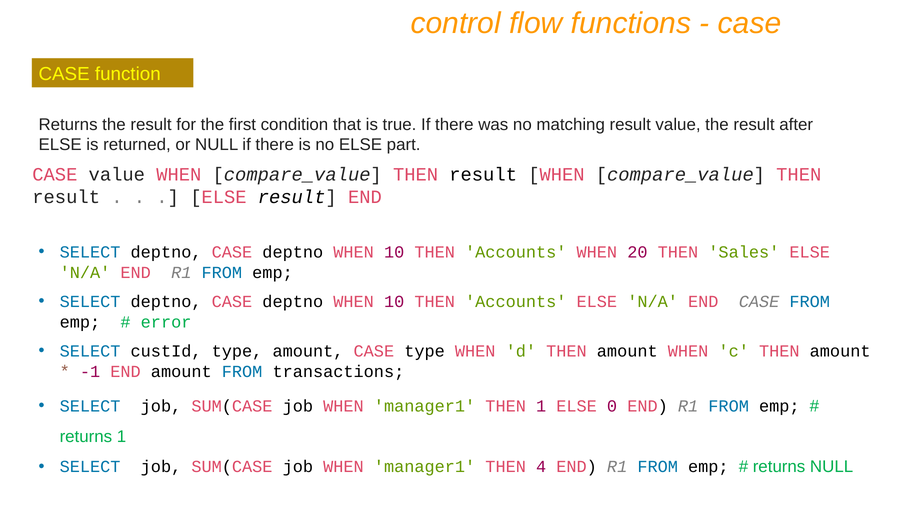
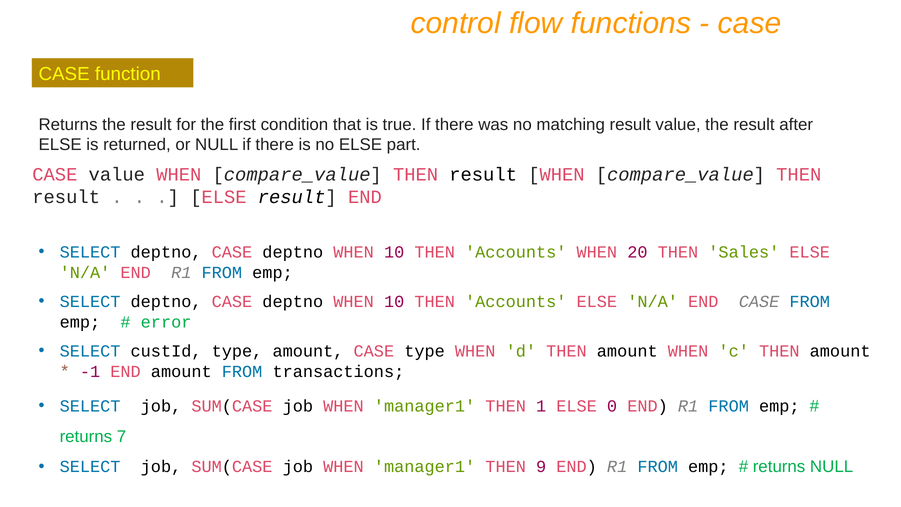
returns 1: 1 -> 7 (121, 436)
4: 4 -> 9 (541, 467)
